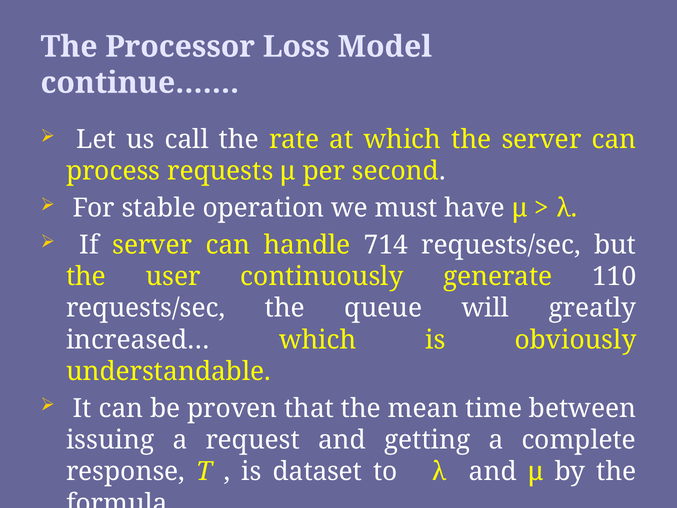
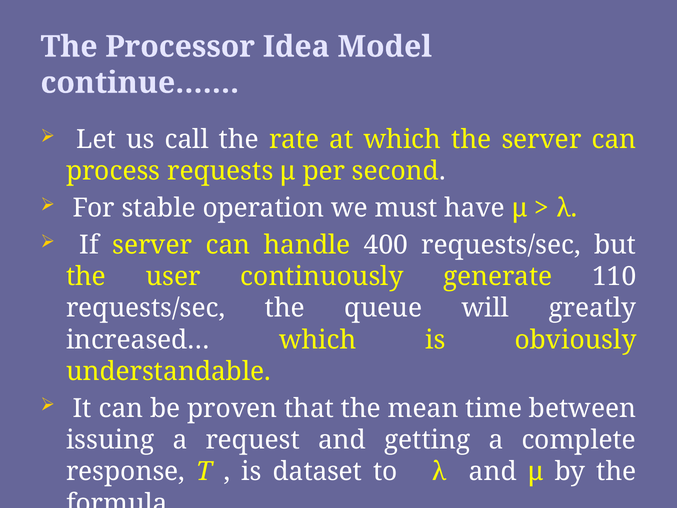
Loss: Loss -> Idea (296, 47)
714: 714 -> 400 (386, 245)
